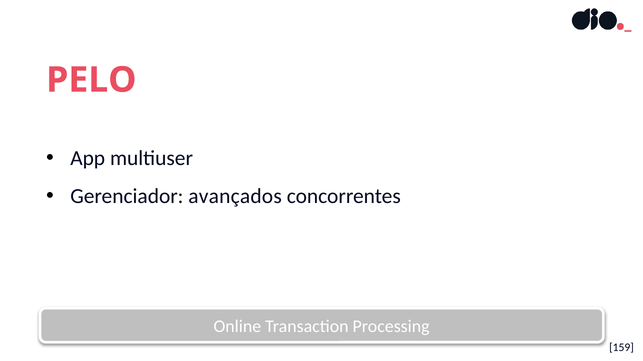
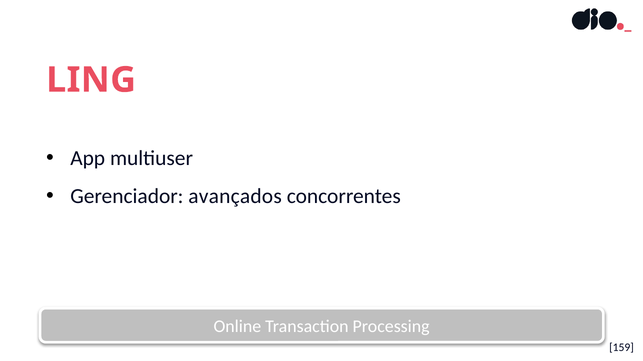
PELO: PELO -> LING (91, 80)
